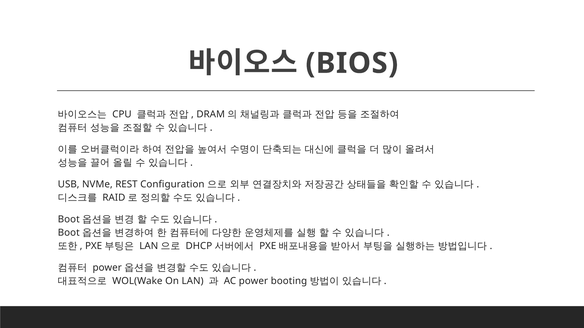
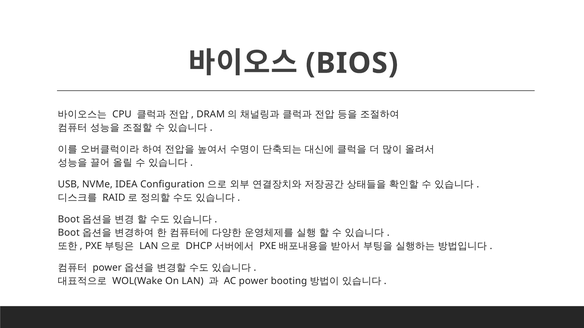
REST: REST -> IDEA (126, 185)
